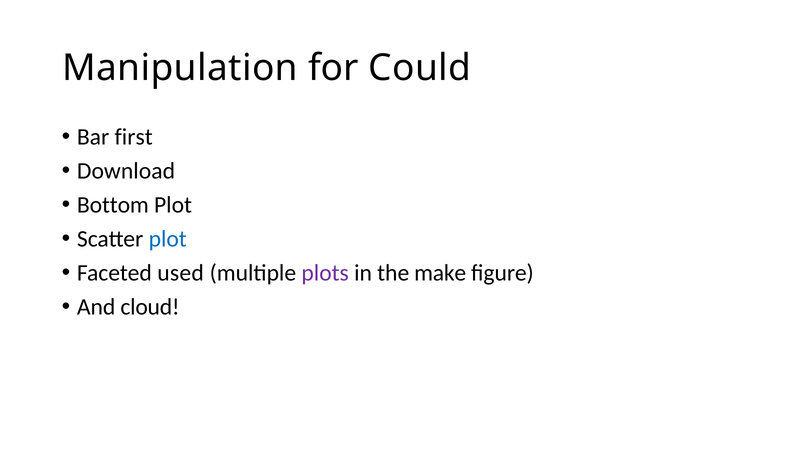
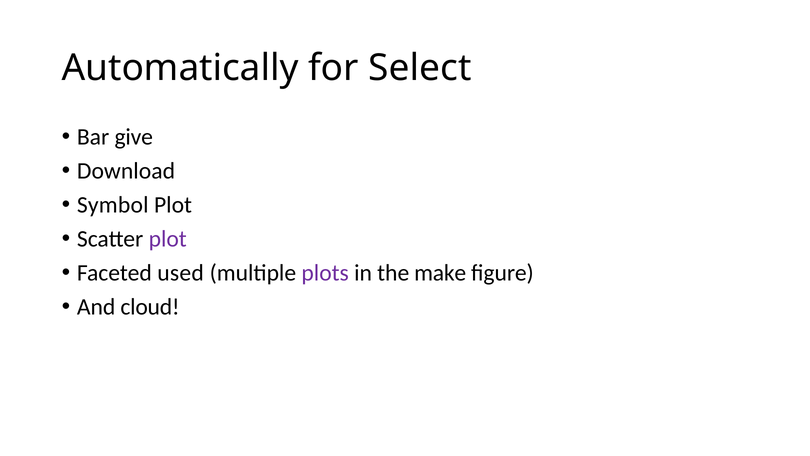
Manipulation: Manipulation -> Automatically (180, 68)
Could: Could -> Select (420, 68)
first: first -> give (134, 137)
Bottom: Bottom -> Symbol (113, 205)
plot colour: blue -> purple (168, 239)
